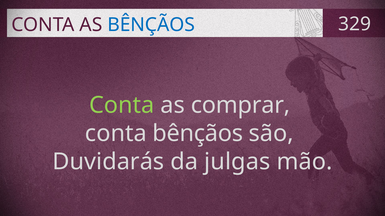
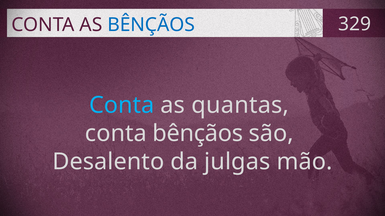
Conta colour: light green -> light blue (122, 106)
comprar: comprar -> quantas (240, 106)
Duvidarás: Duvidarás -> Desalento (108, 162)
